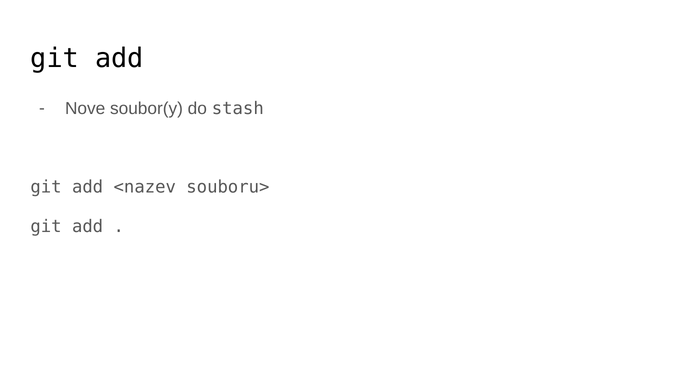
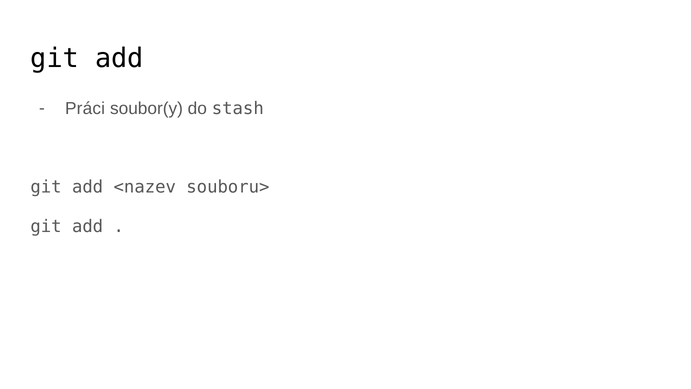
Nove: Nove -> Práci (85, 109)
